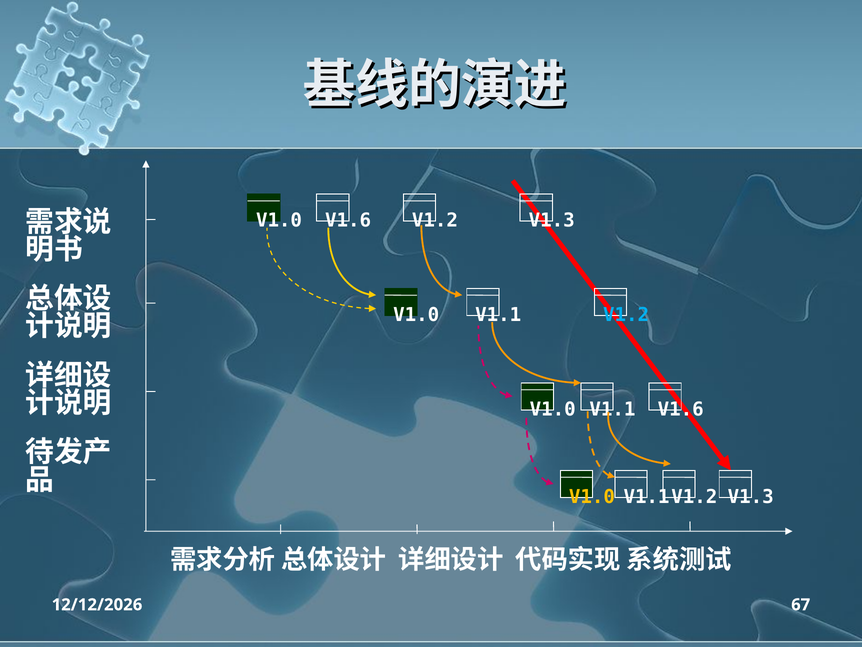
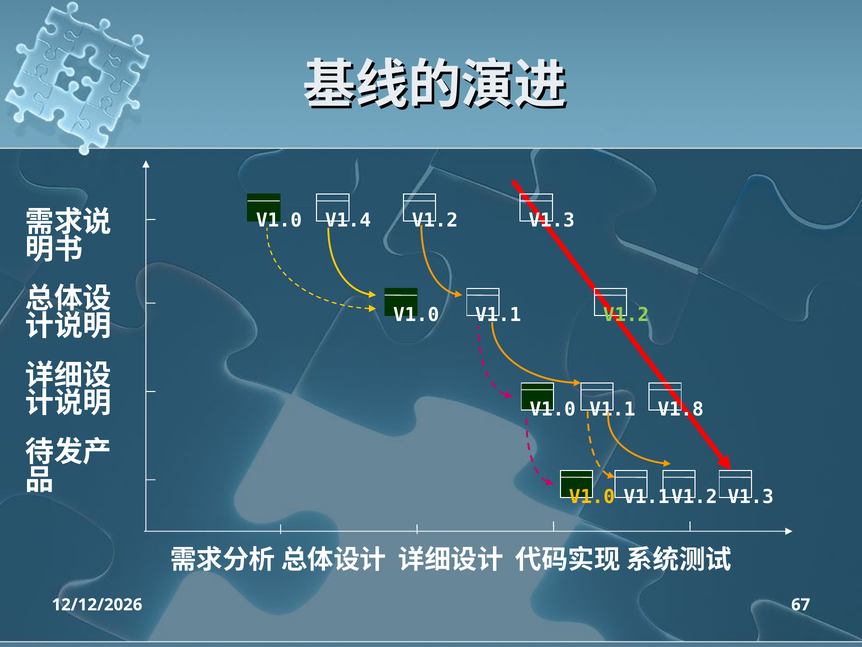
V1.0 V1.6: V1.6 -> V1.4 (348, 220)
V1.2 colour: light blue -> light green (626, 314)
V1.1 V1.6: V1.6 -> V1.8 (681, 409)
